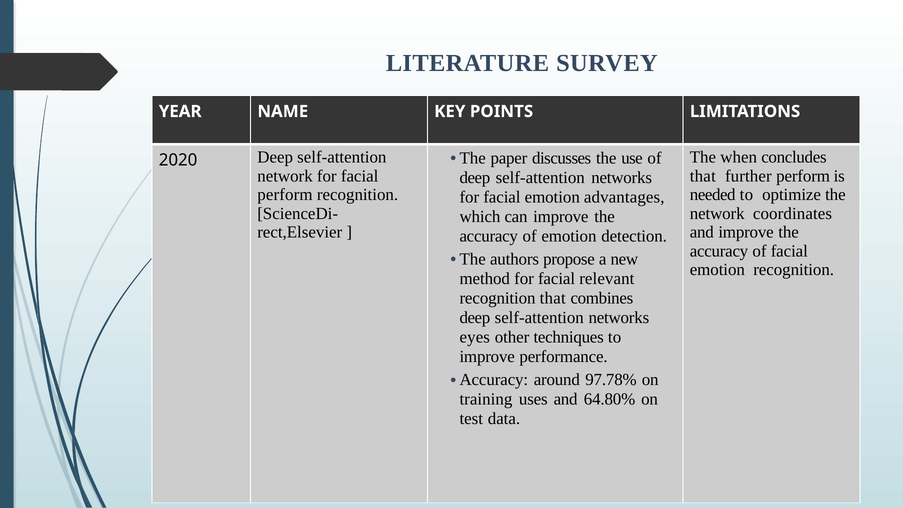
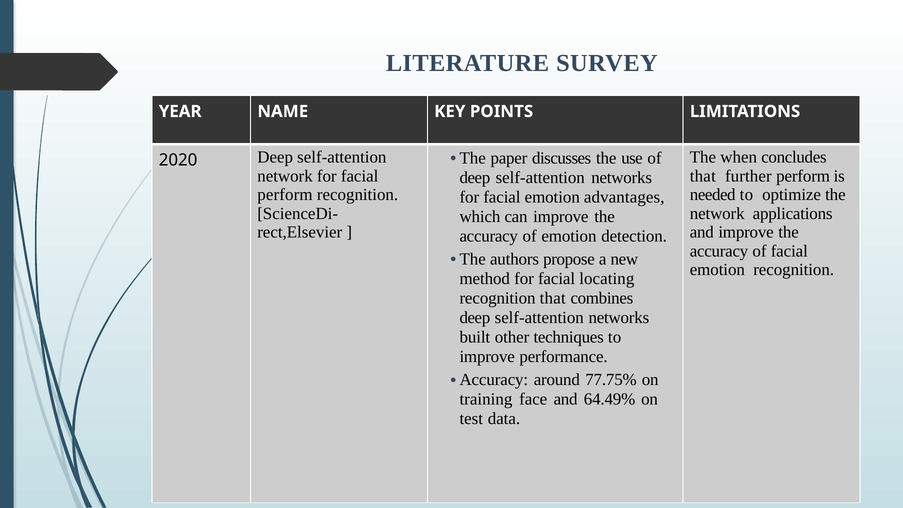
coordinates: coordinates -> applications (793, 214)
relevant: relevant -> locating (607, 279)
eyes: eyes -> built (475, 337)
97.78%: 97.78% -> 77.75% (611, 380)
uses: uses -> face (533, 399)
64.80%: 64.80% -> 64.49% (610, 399)
